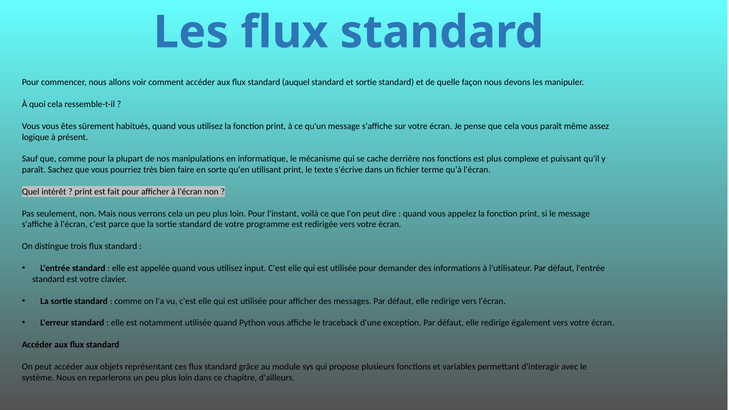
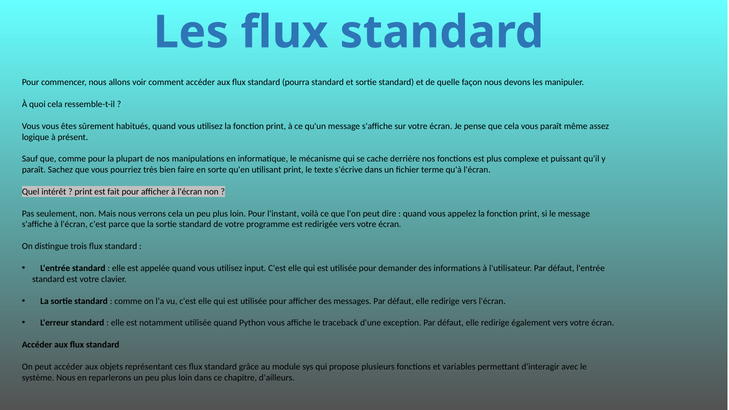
auquel: auquel -> pourra (296, 82)
